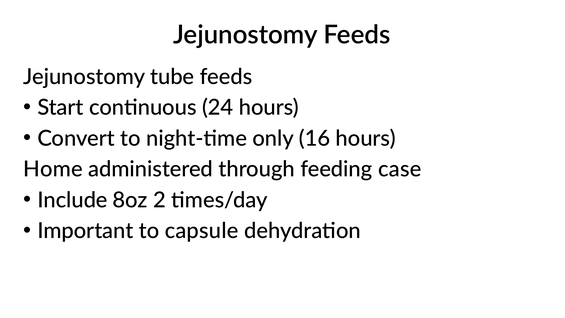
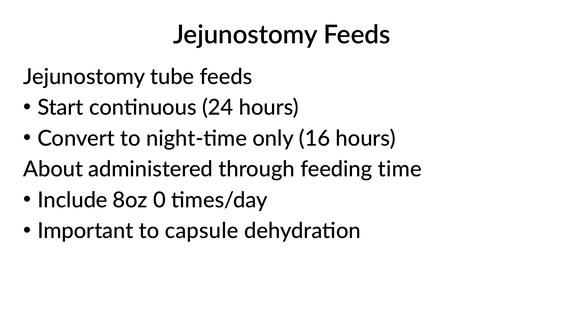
Home: Home -> About (53, 169)
case: case -> time (400, 169)
2: 2 -> 0 (159, 200)
